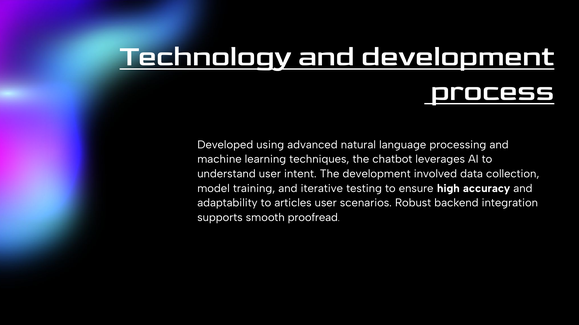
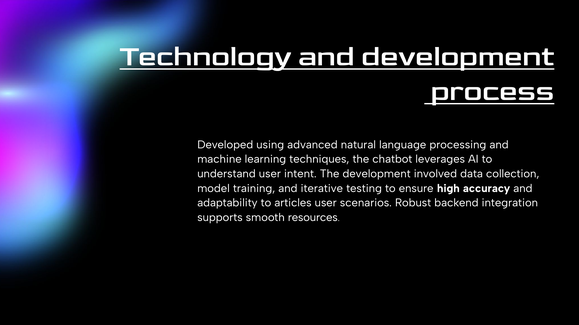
proofread: proofread -> resources (313, 218)
